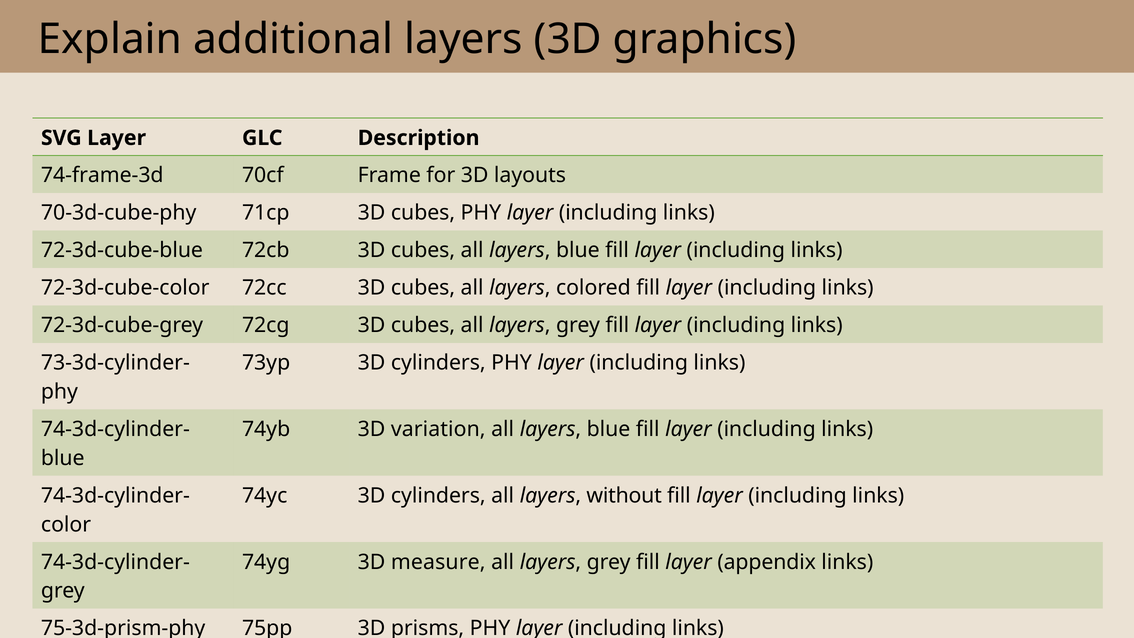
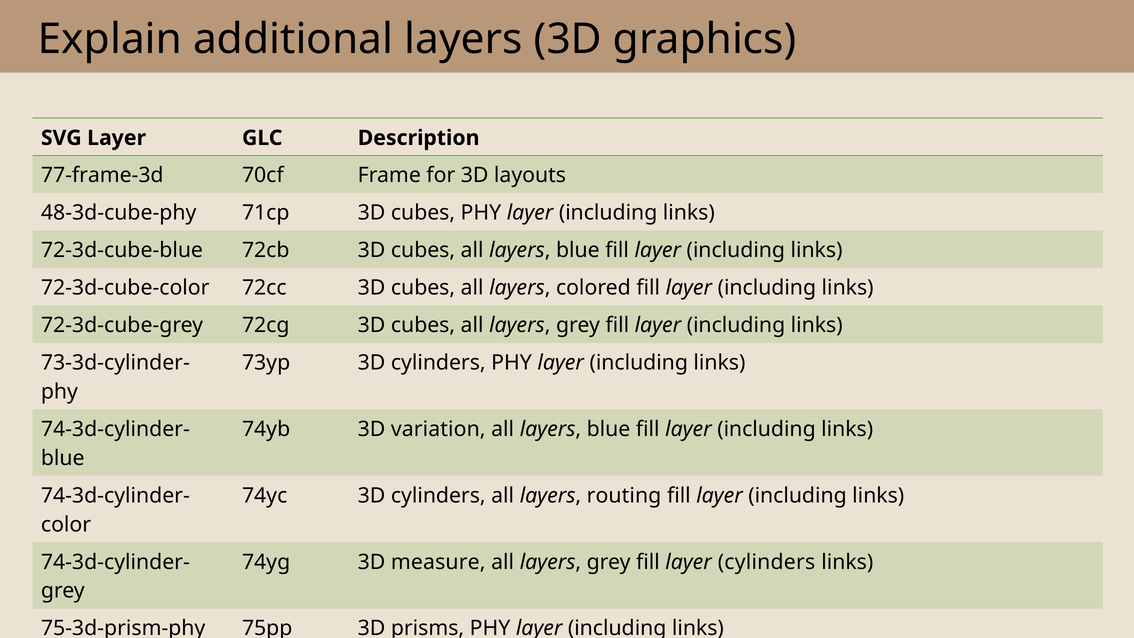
74-frame-3d: 74-frame-3d -> 77-frame-3d (102, 175)
70-3d-cube-phy: 70-3d-cube-phy -> 48-3d-cube-phy (119, 213)
without: without -> routing (624, 496)
layer appendix: appendix -> cylinders (767, 562)
